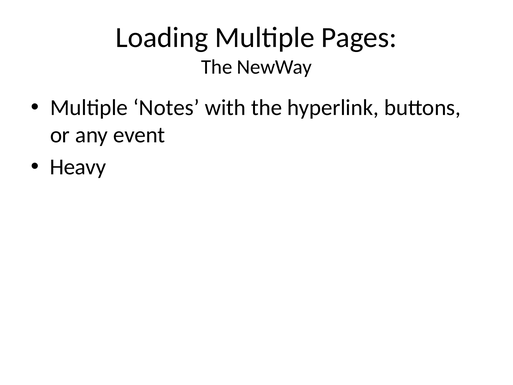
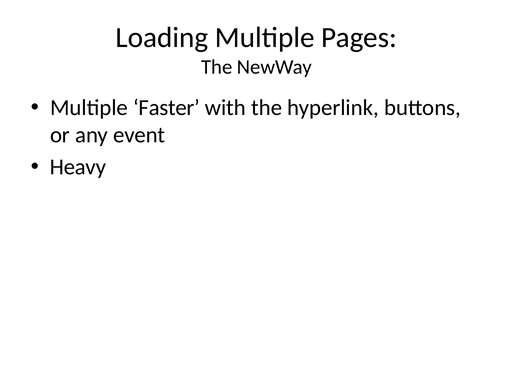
Notes: Notes -> Faster (166, 108)
